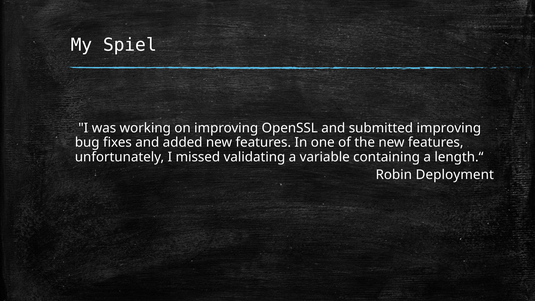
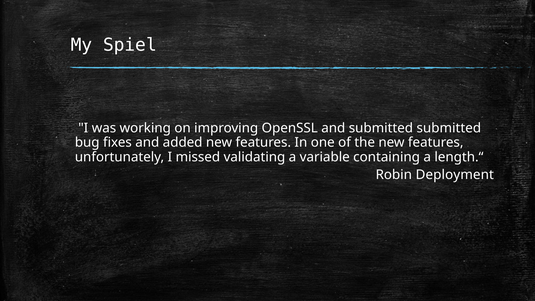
submitted improving: improving -> submitted (449, 128)
